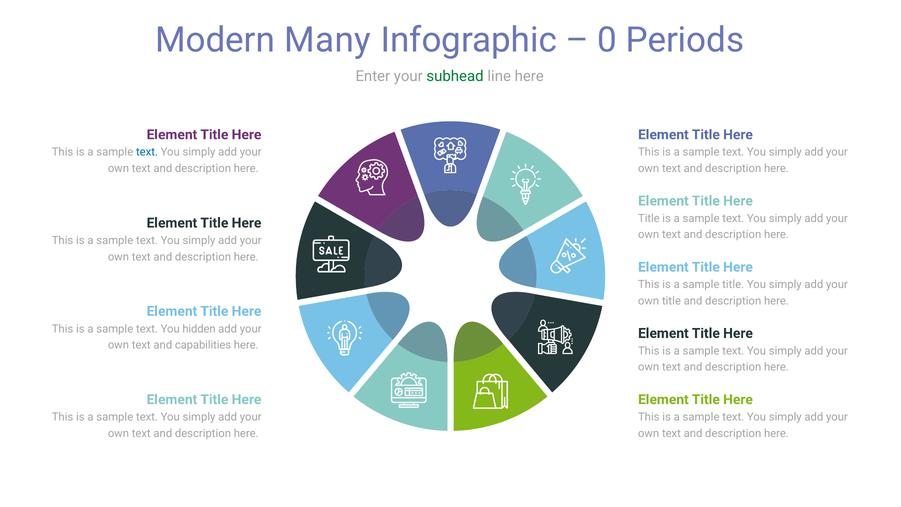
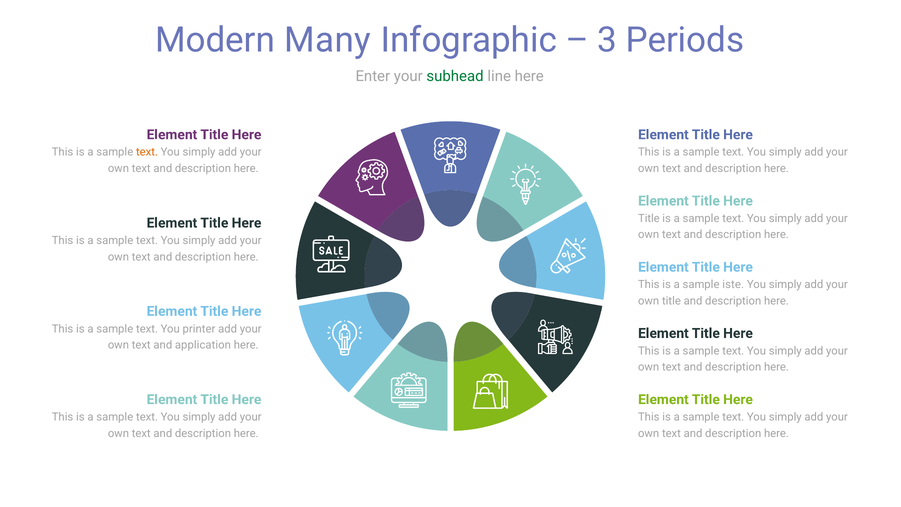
0: 0 -> 3 (607, 40)
text colour: blue -> orange (147, 152)
sample title: title -> iste (733, 285)
hidden: hidden -> printer (199, 329)
capabilities: capabilities -> application (203, 345)
